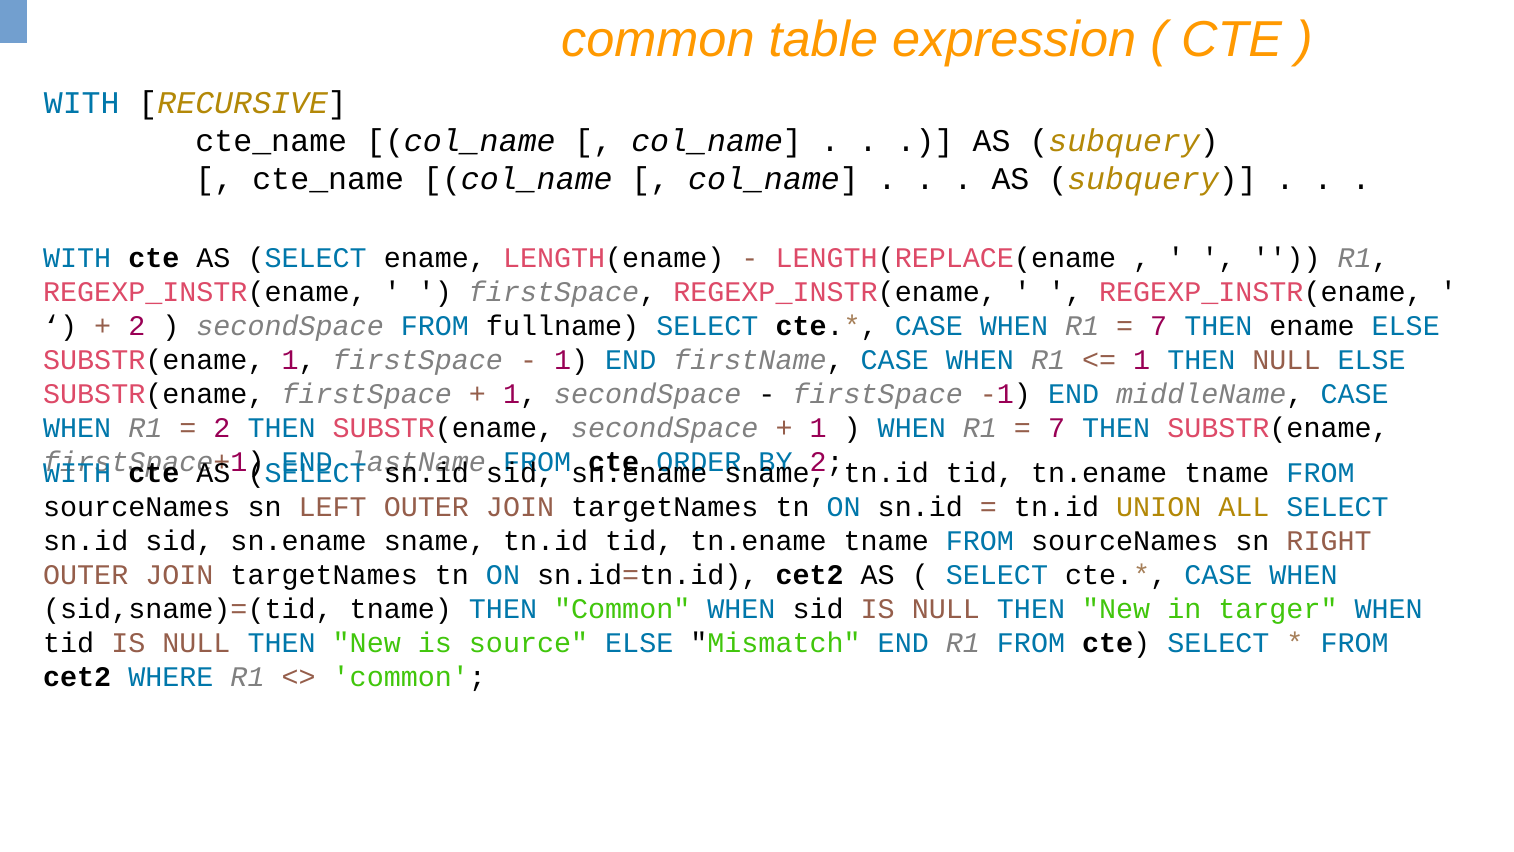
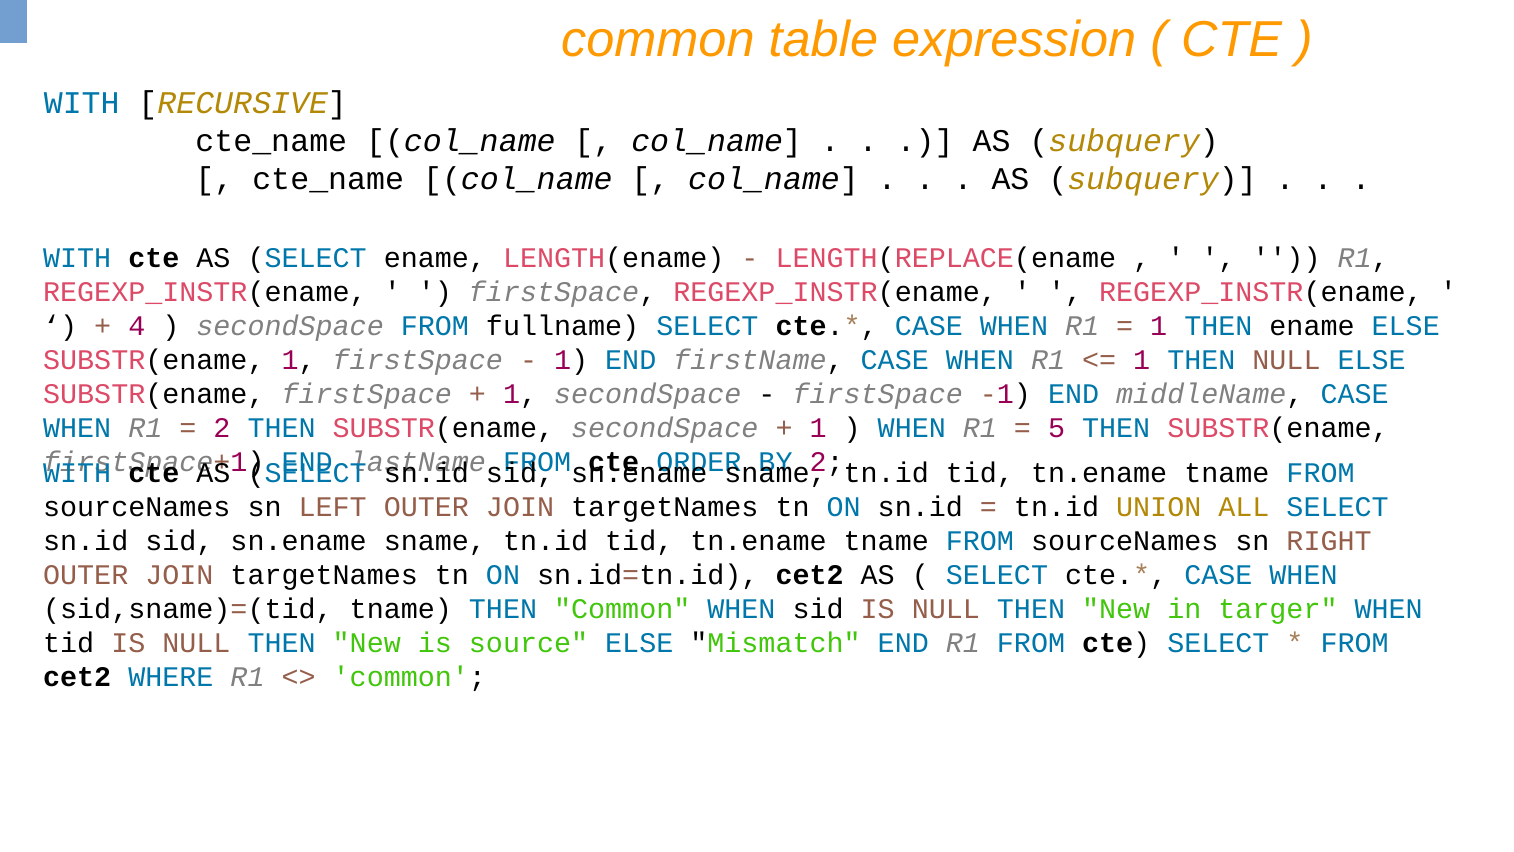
2: 2 -> 4 (137, 326)
7: 7 -> 1 (1159, 326)
7: 7 -> 5 (1057, 428)
